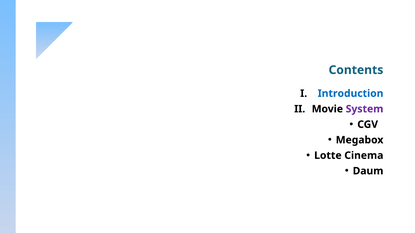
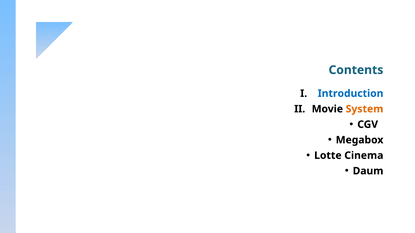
System colour: purple -> orange (365, 109)
